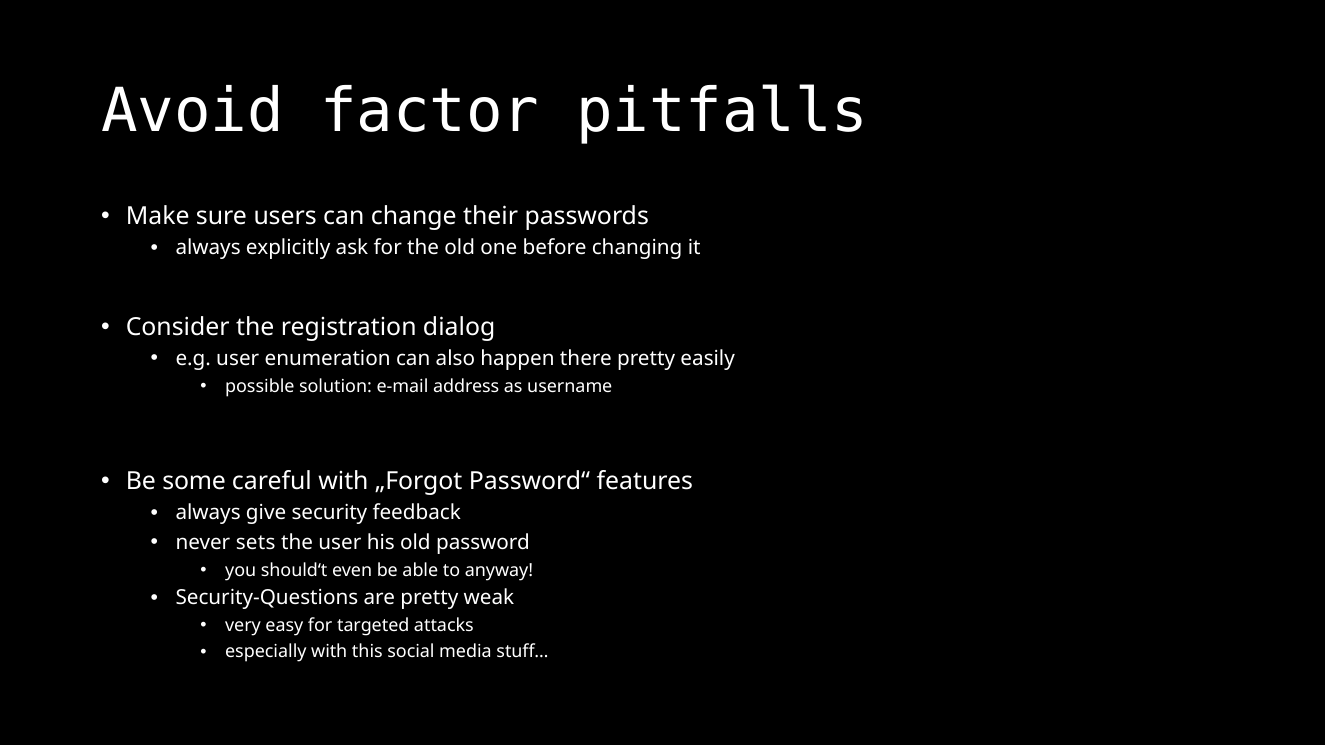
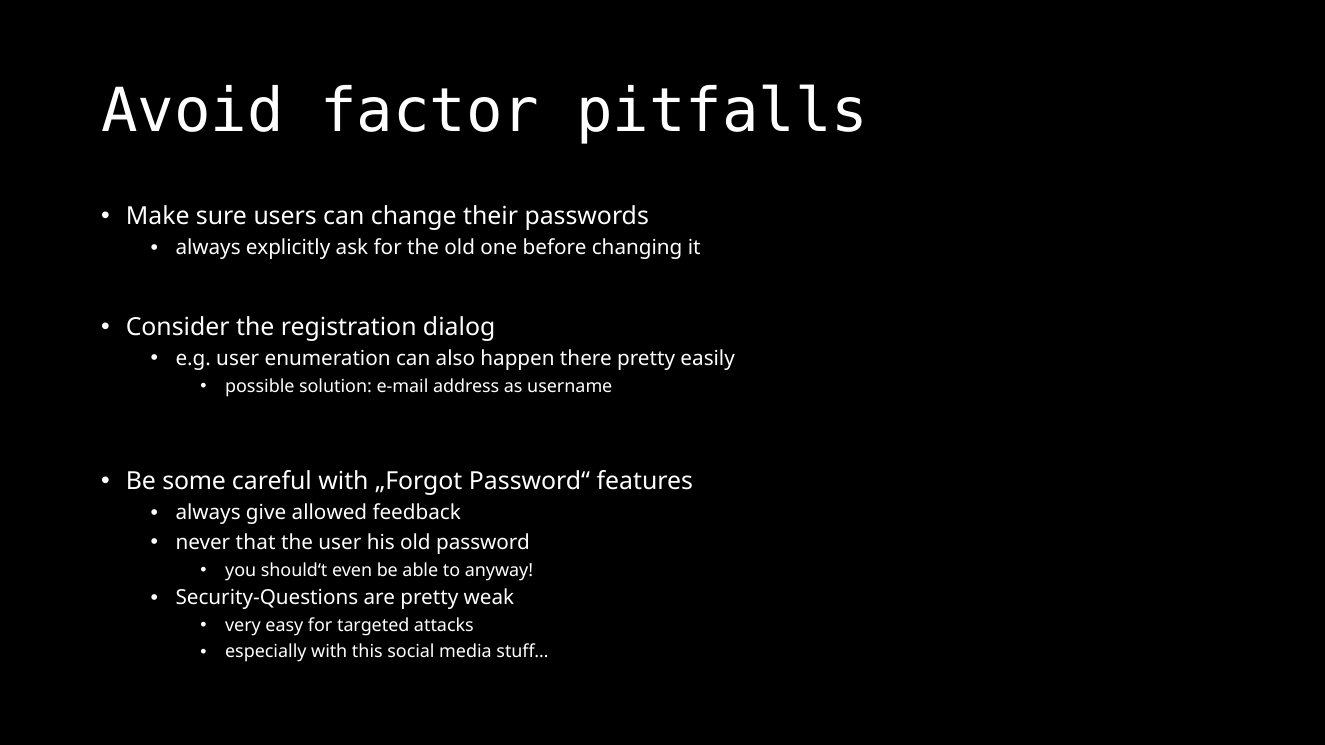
security: security -> allowed (329, 513)
sets: sets -> that (256, 543)
